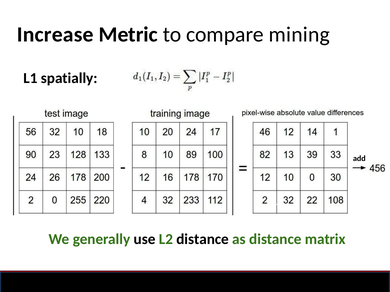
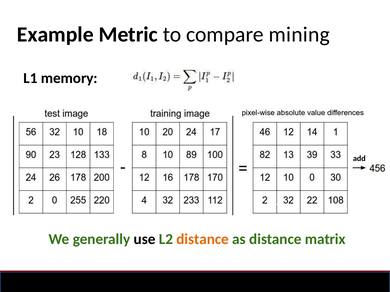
Increase: Increase -> Example (55, 35)
spatially: spatially -> memory (69, 78)
distance colour: black -> orange (203, 240)
